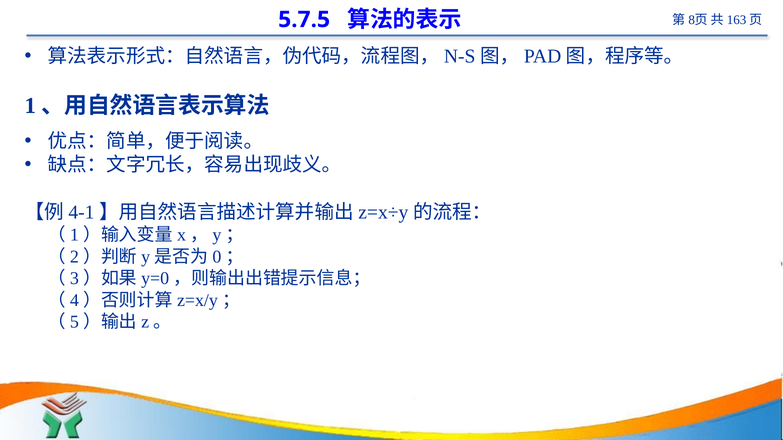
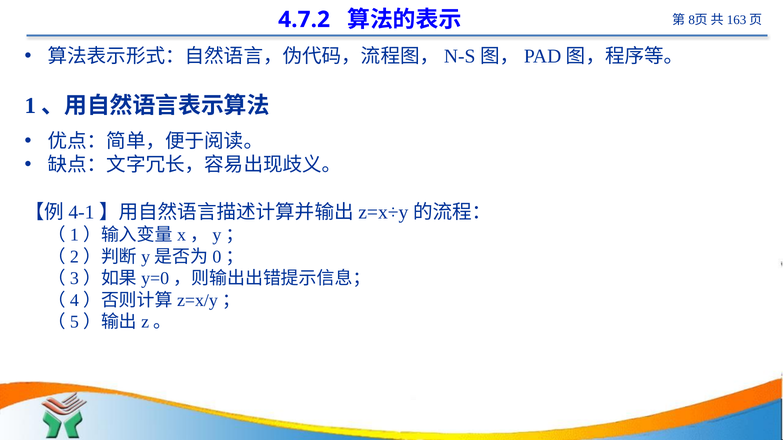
5.7.5: 5.7.5 -> 4.7.2 (304, 20)
